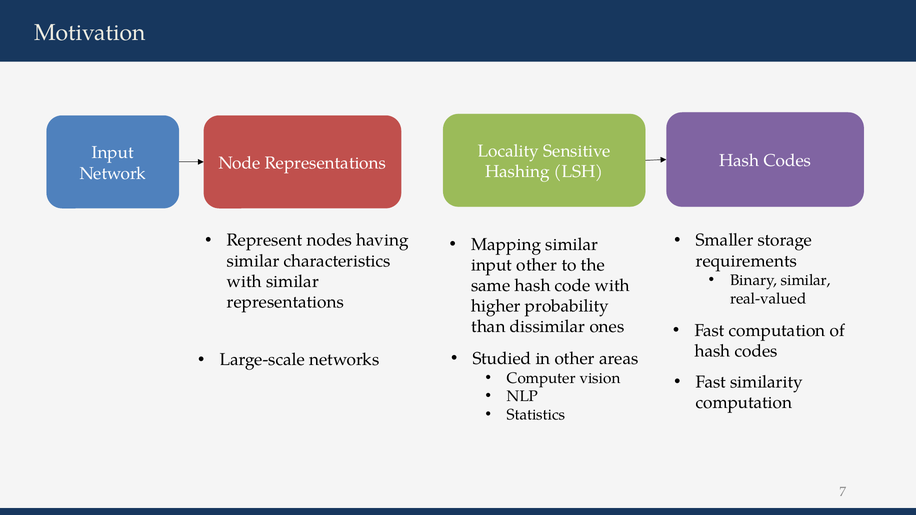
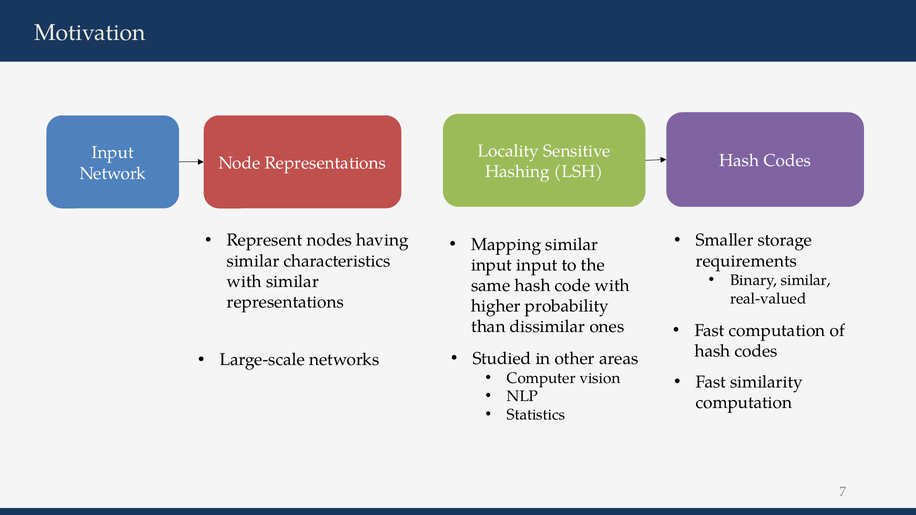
input other: other -> input (537, 265)
